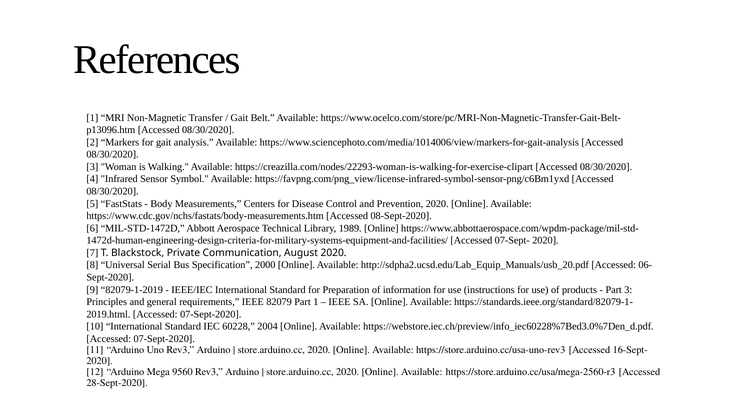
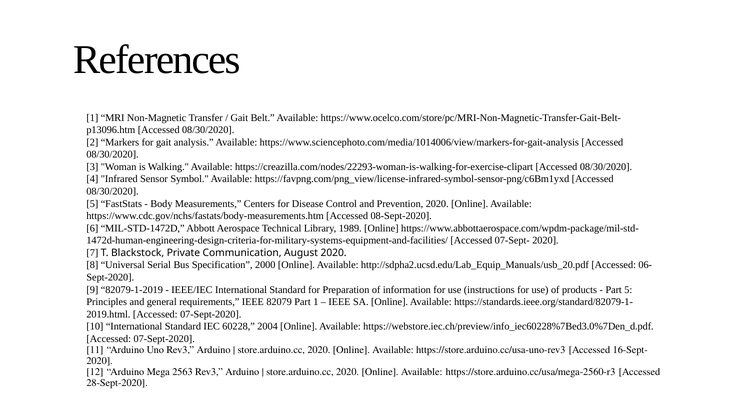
Part 3: 3 -> 5 (628, 289)
9560: 9560 -> 2563 (182, 371)
